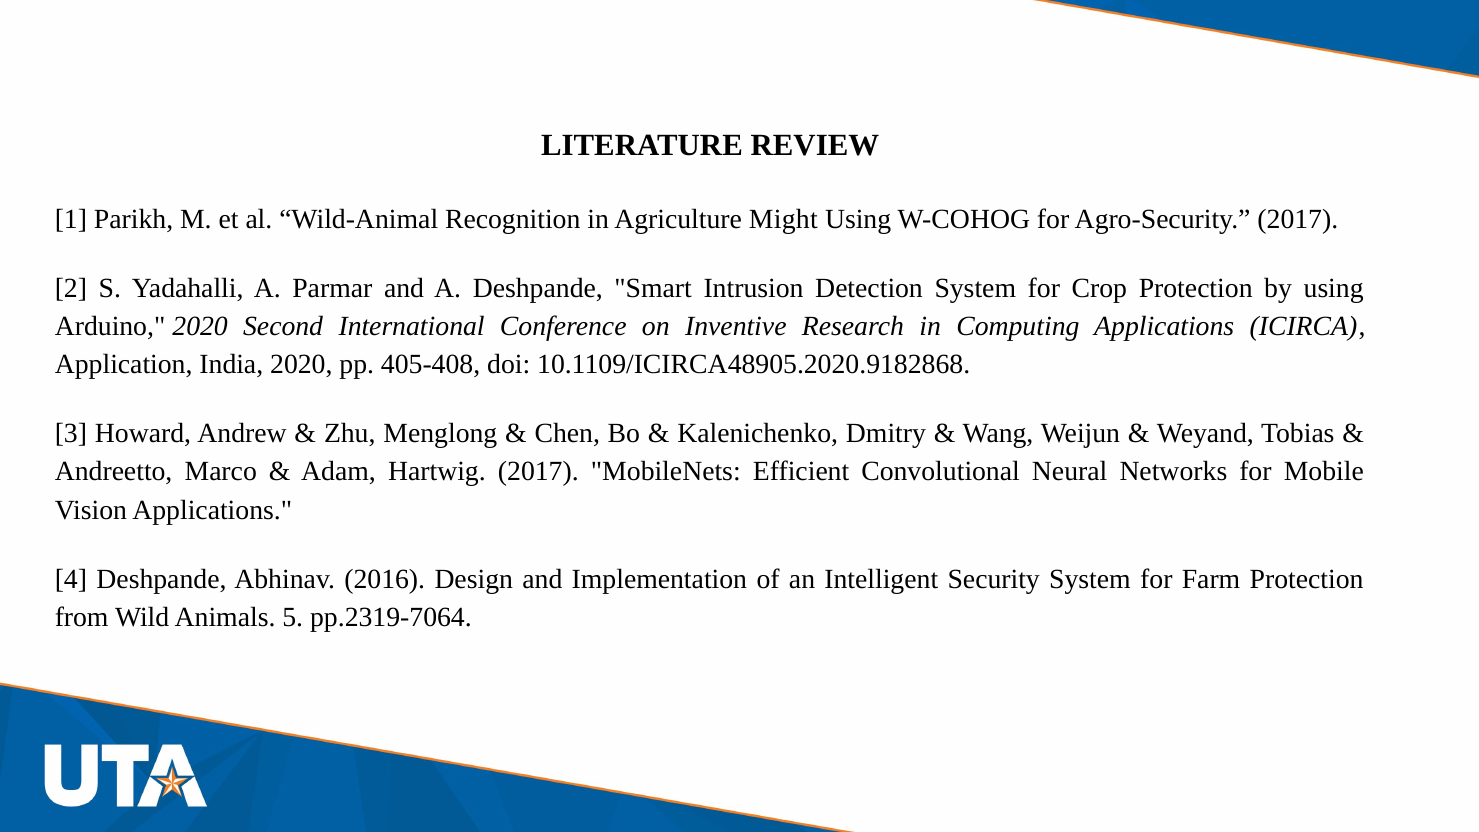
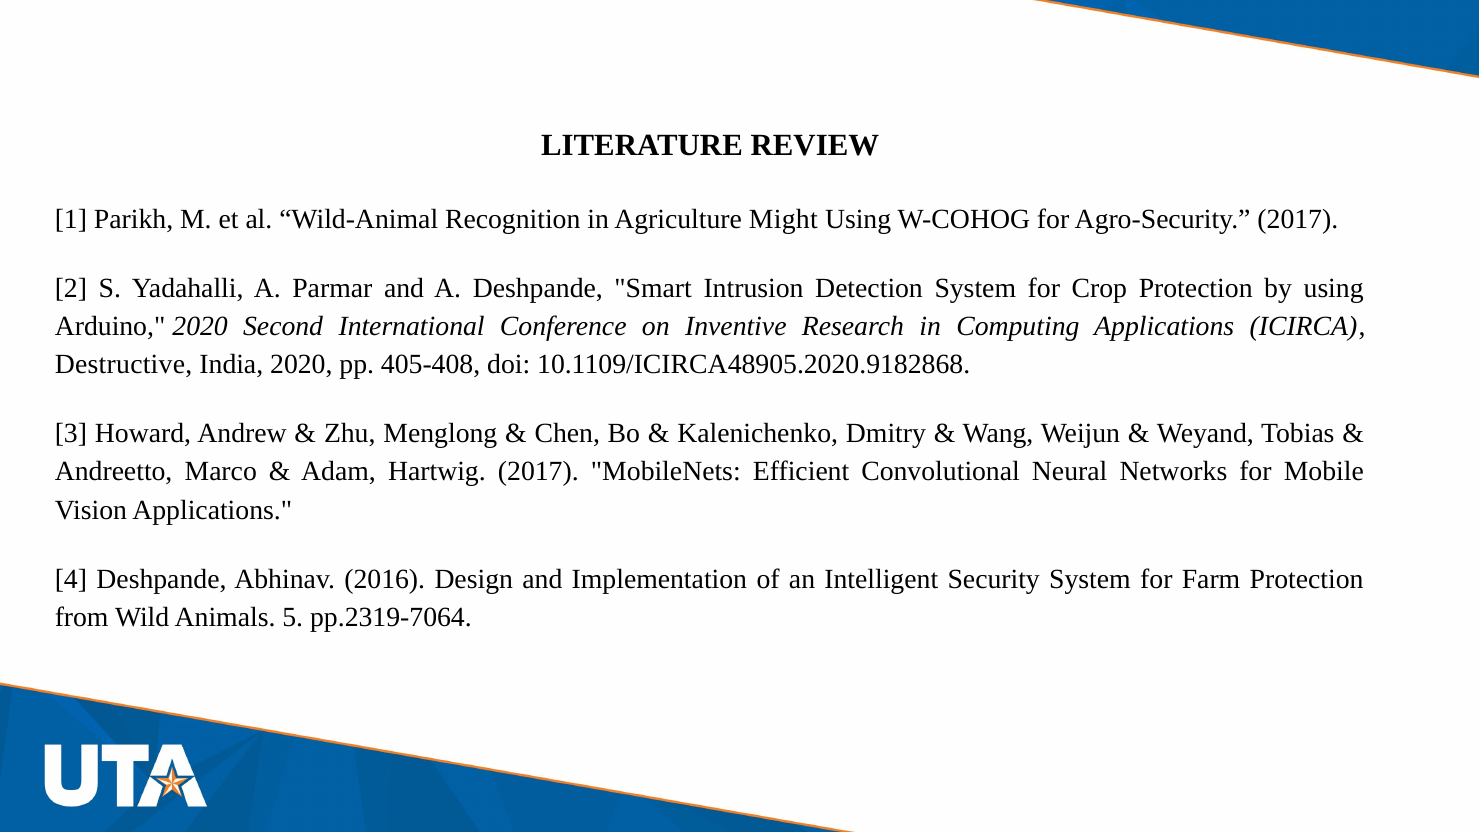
Application: Application -> Destructive (124, 364)
